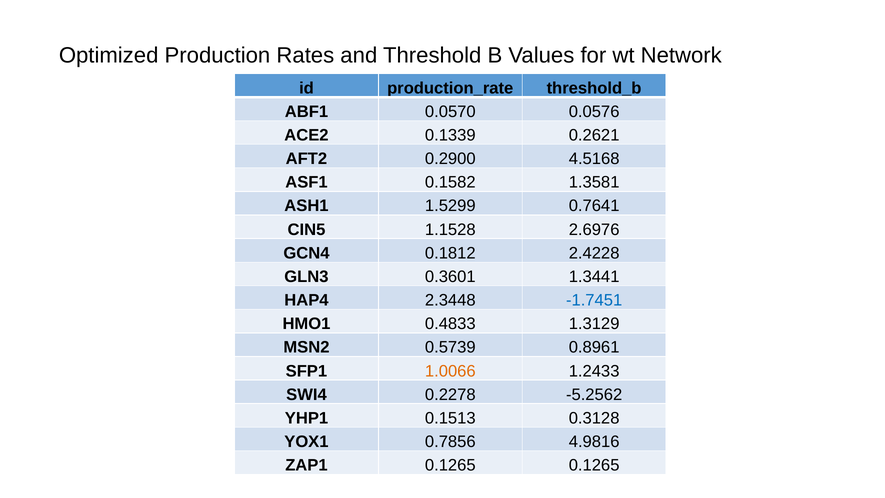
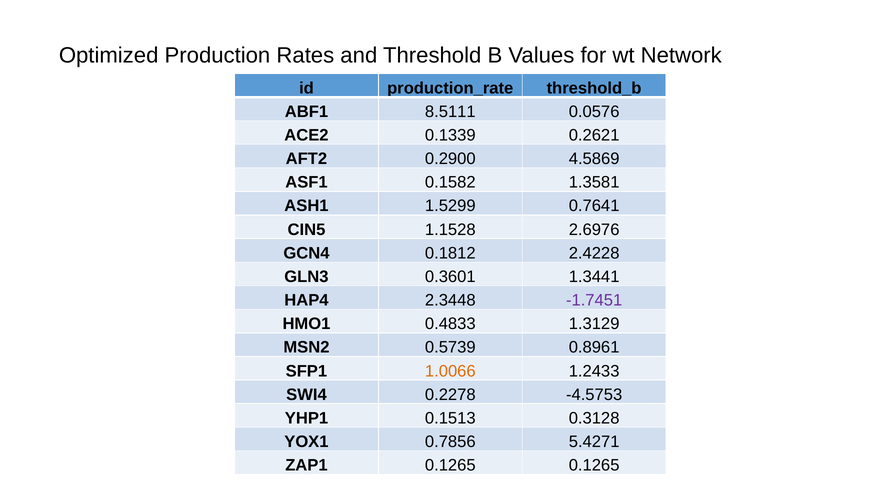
0.0570: 0.0570 -> 8.5111 (450, 112)
4.5168: 4.5168 -> 4.5869 (594, 159)
-1.7451 colour: blue -> purple (594, 300)
-5.2562: -5.2562 -> -4.5753 (594, 394)
4.9816: 4.9816 -> 5.4271 (594, 442)
